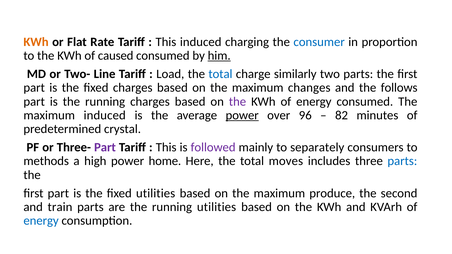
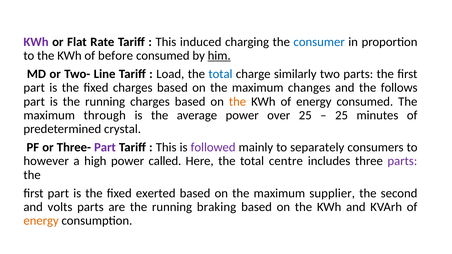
KWh colour: orange -> purple (36, 42)
caused: caused -> before (116, 56)
the colour: purple -> orange (238, 102)
maximum induced: induced -> through (105, 115)
power underline: present -> none (242, 115)
over 96: 96 -> 25 (305, 115)
82: 82 -> 25 (342, 115)
methods: methods -> however (46, 161)
home: home -> called (165, 161)
moves: moves -> centre (286, 161)
parts colour: blue -> purple (402, 161)
fixed utilities: utilities -> exerted (156, 193)
produce: produce -> supplier (332, 193)
train: train -> volts (60, 207)
running utilities: utilities -> braking (217, 207)
energy colour: blue -> orange (41, 221)
